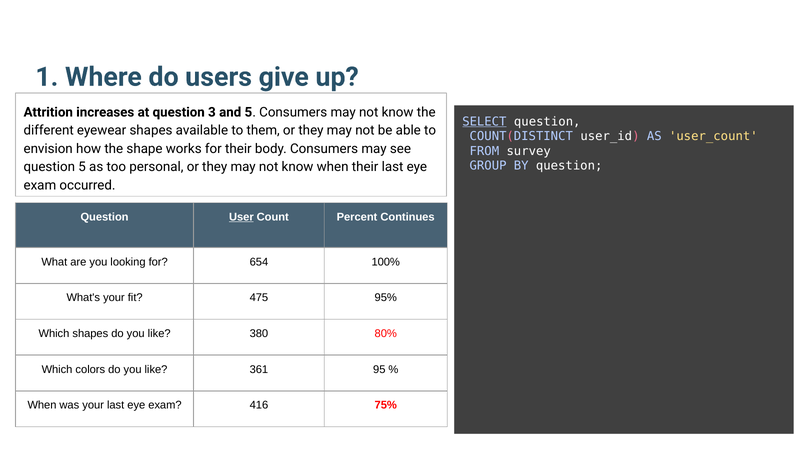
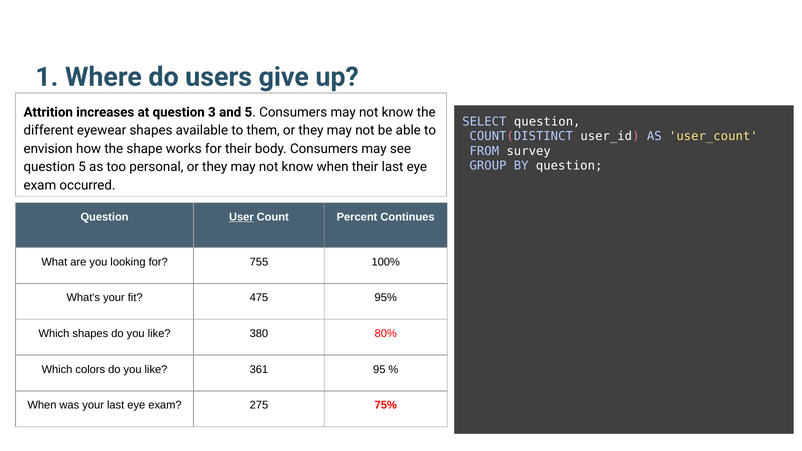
SELECT underline: present -> none (484, 122)
654: 654 -> 755 (259, 262)
416: 416 -> 275 (259, 405)
